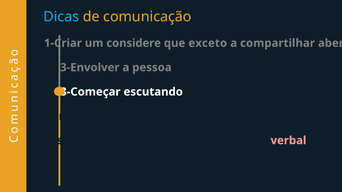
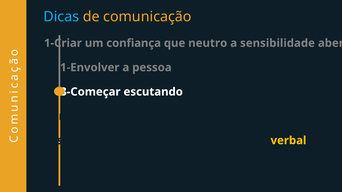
considere: considere -> confiança (134, 43)
exceto: exceto -> neutro (208, 43)
a compartilhar: compartilhar -> sensibilidade (277, 43)
3-Envolver: 3-Envolver -> 1-Envolver (90, 68)
verbal colour: pink -> yellow (288, 141)
